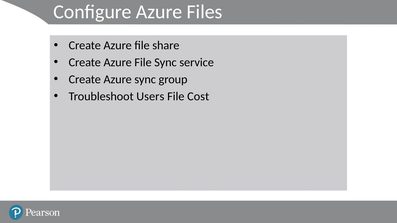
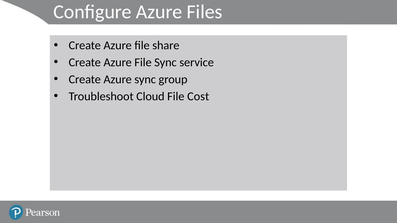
Users: Users -> Cloud (150, 96)
